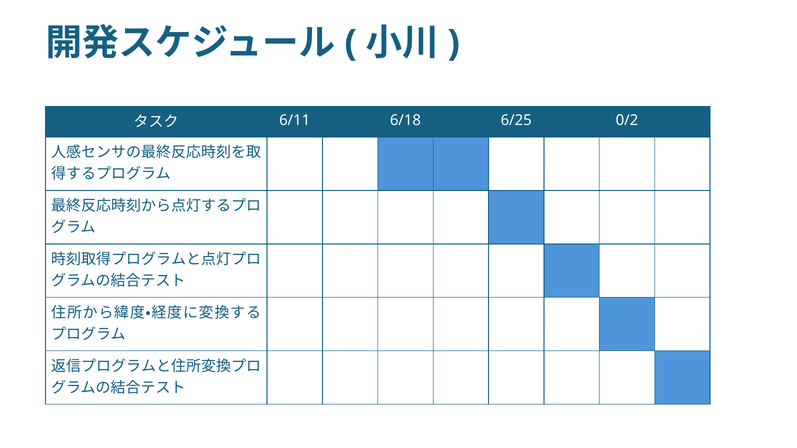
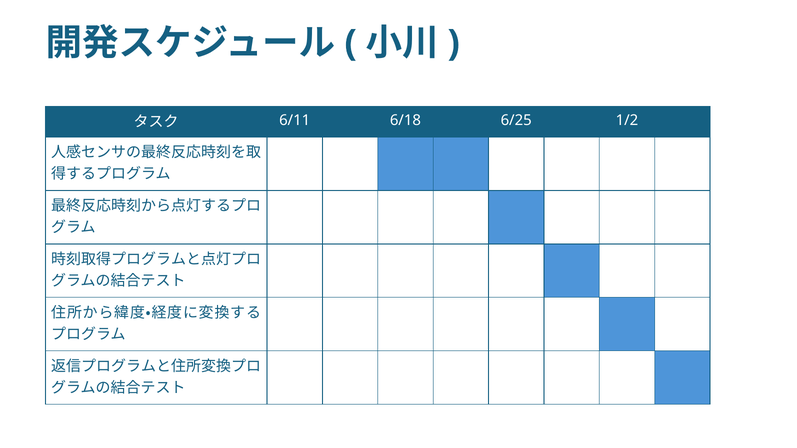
0/2: 0/2 -> 1/2 (627, 121)
